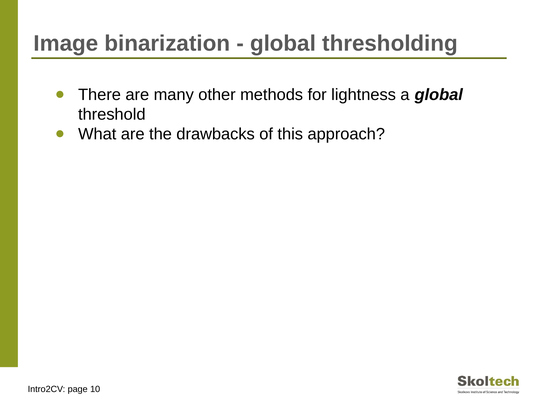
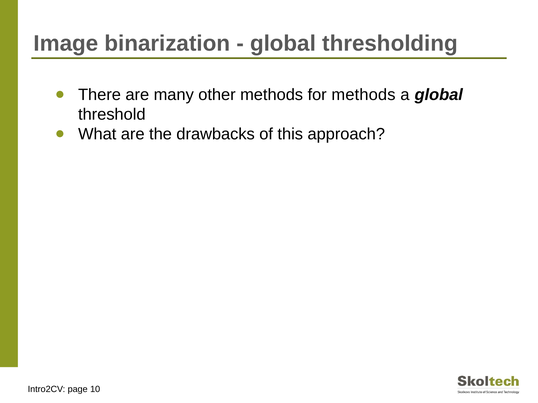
for lightness: lightness -> methods (363, 95)
